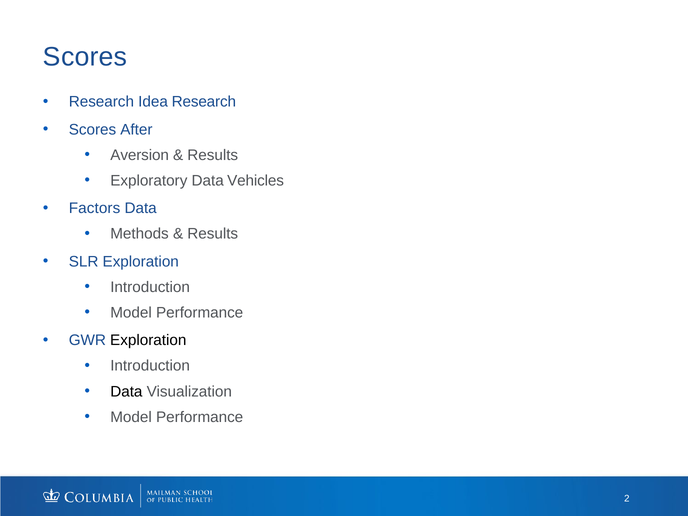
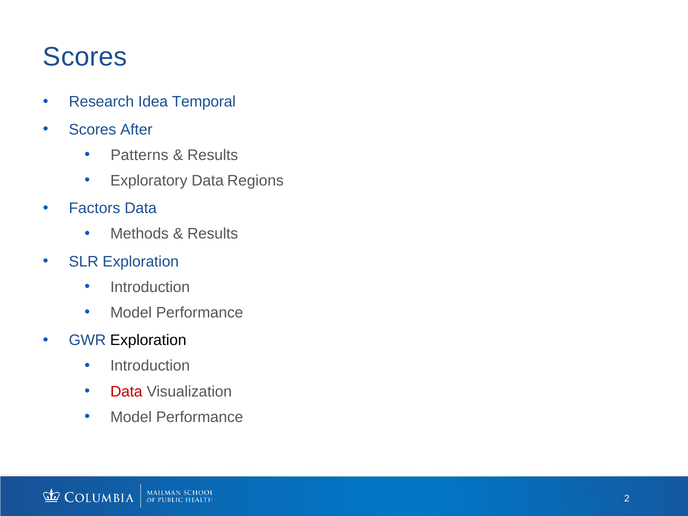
Idea Research: Research -> Temporal (204, 102)
Aversion: Aversion -> Patterns (139, 155)
Vehicles: Vehicles -> Regions (255, 181)
Data colour: black -> red (126, 391)
